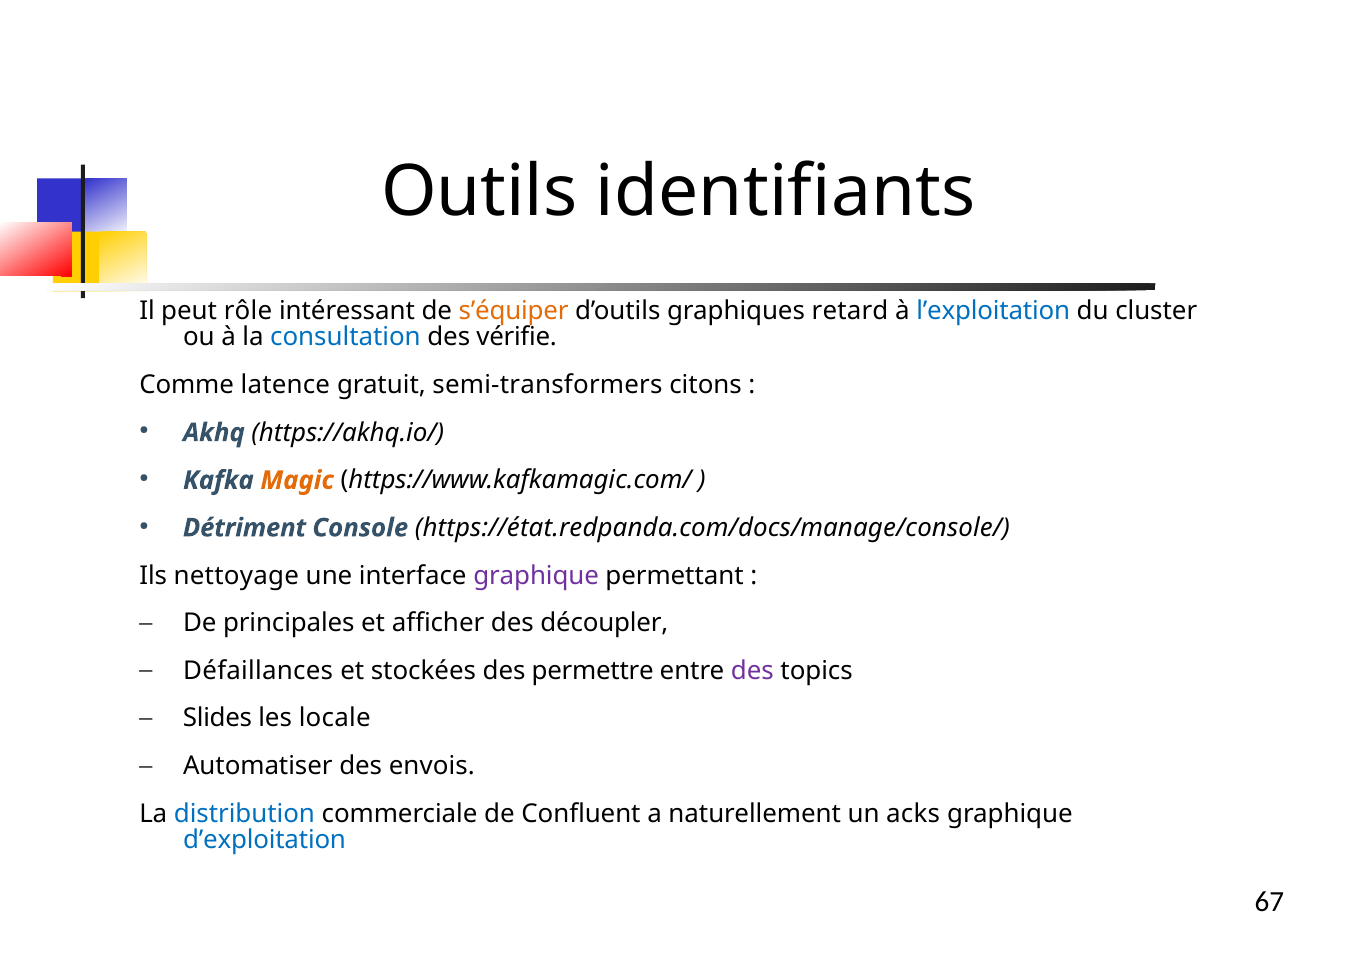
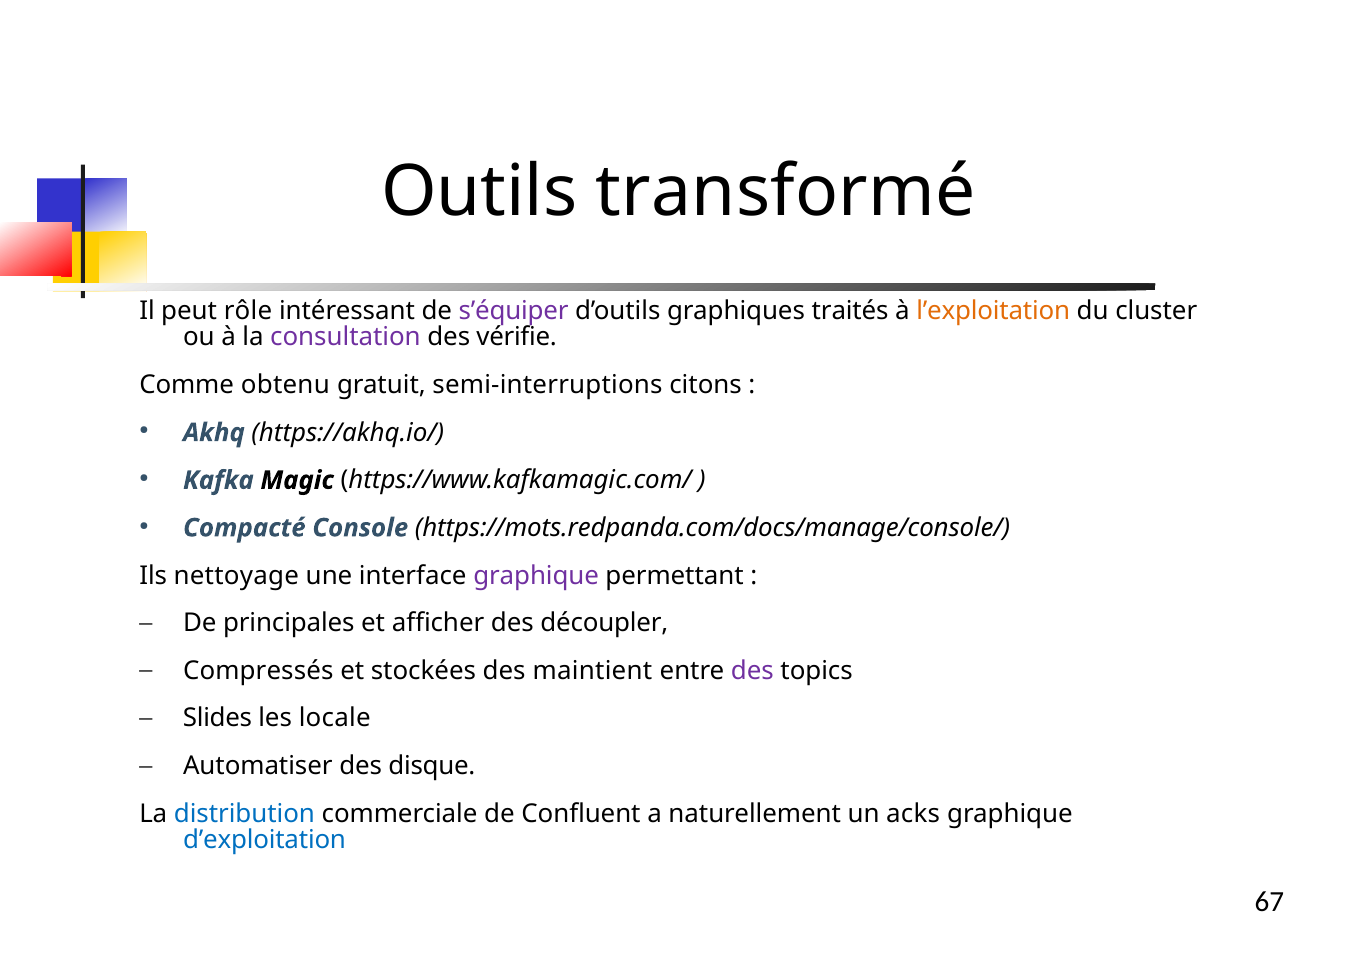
identifiants: identifiants -> transformé (786, 192)
s’équiper colour: orange -> purple (514, 310)
retard: retard -> traités (850, 310)
l’exploitation colour: blue -> orange (993, 310)
consultation colour: blue -> purple (345, 337)
latence: latence -> obtenu (285, 385)
semi-transformers: semi-transformers -> semi-interruptions (547, 385)
Magic colour: orange -> black (297, 480)
Détriment: Détriment -> Compacté (244, 528)
https://état.redpanda.com/docs/manage/console/: https://état.redpanda.com/docs/manage/console/ -> https://mots.redpanda.com/docs/manage/console/ (712, 528)
Défaillances: Défaillances -> Compressés (258, 670)
permettre: permettre -> maintient (592, 670)
envois: envois -> disque (432, 765)
